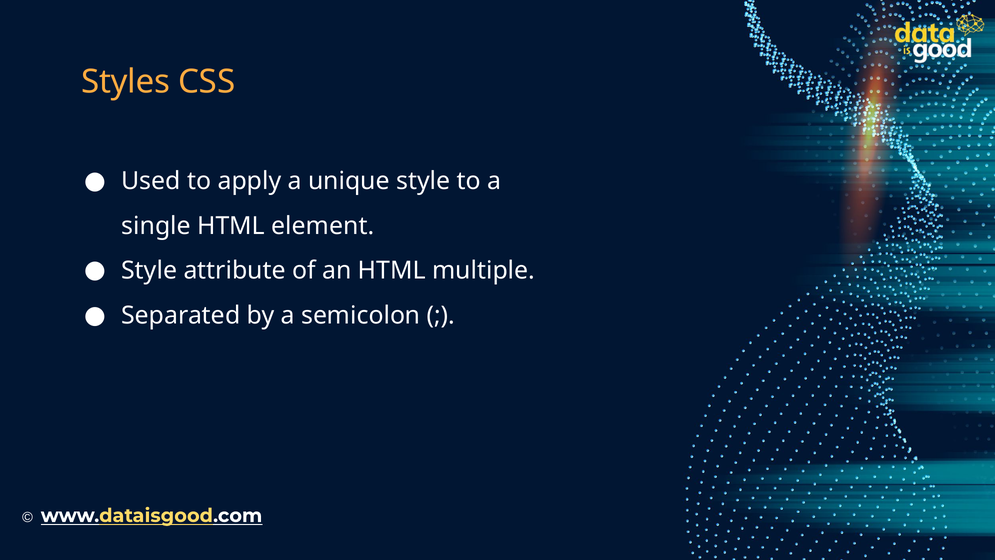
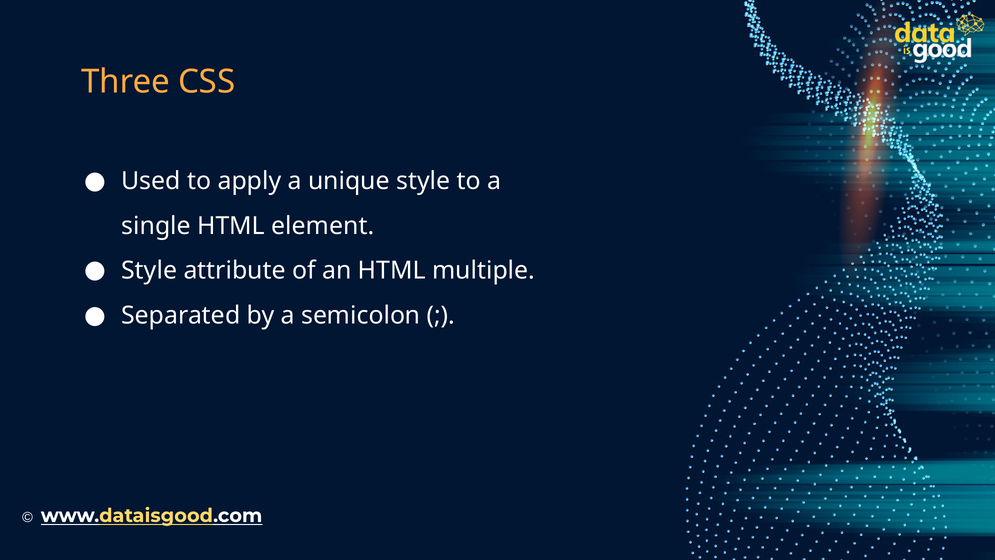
Styles: Styles -> Three (126, 82)
